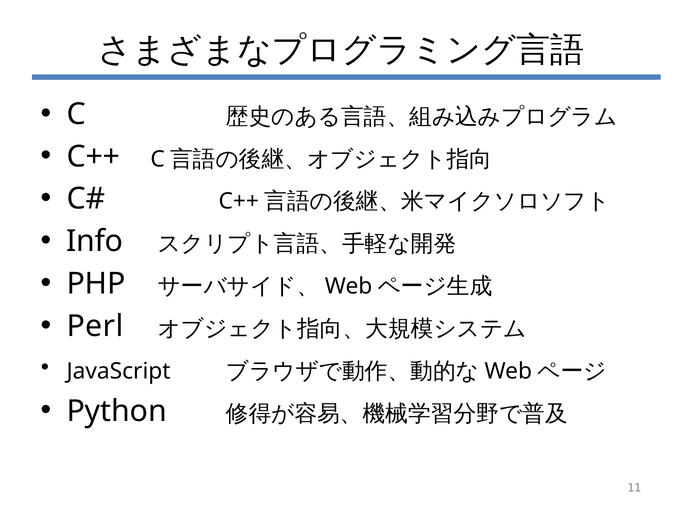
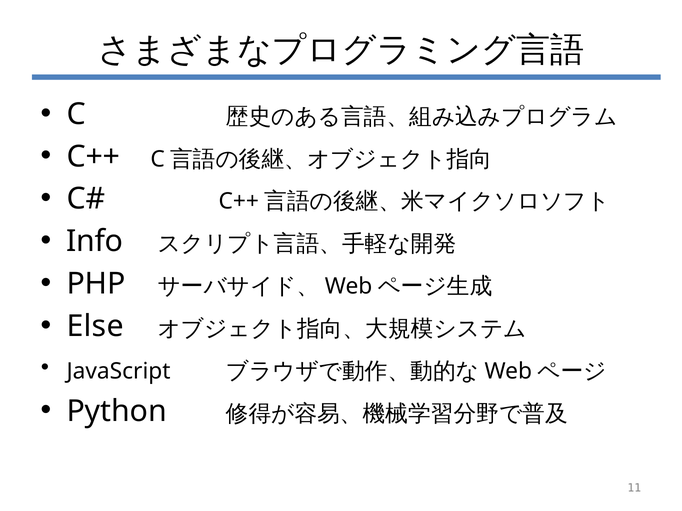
Perl: Perl -> Else (95, 327)
